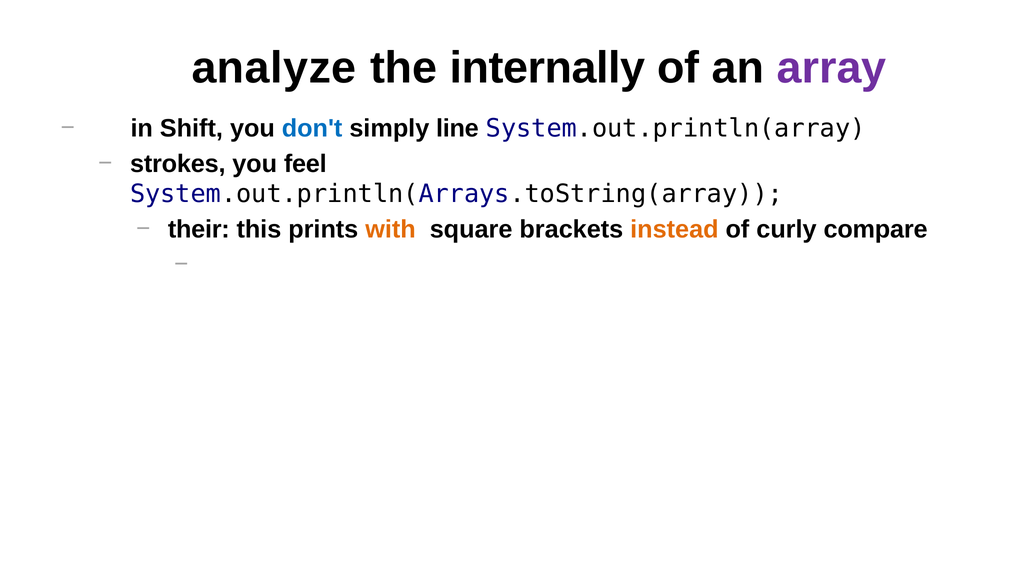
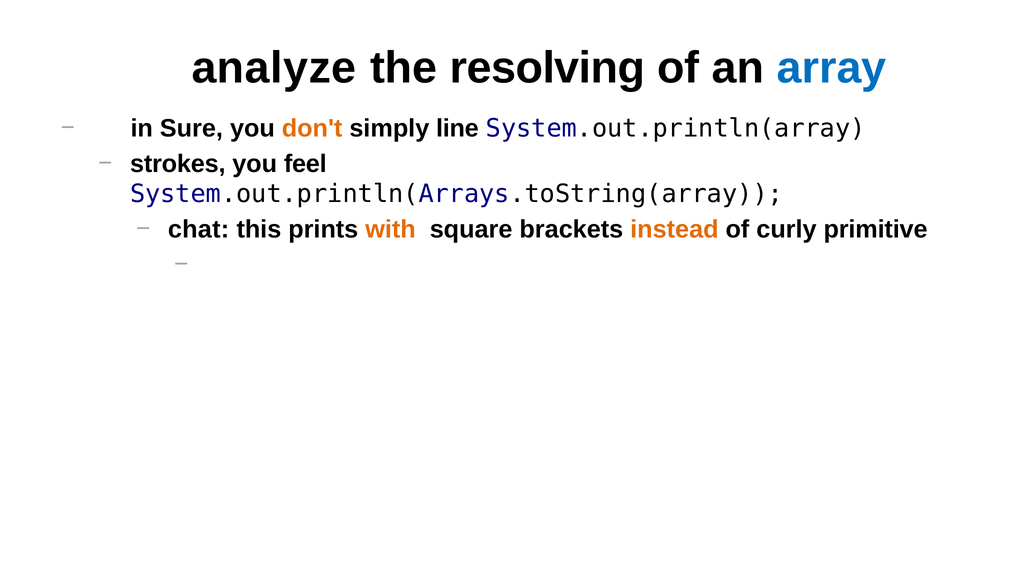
internally: internally -> resolving (547, 68)
array colour: purple -> blue (832, 68)
Shift: Shift -> Sure (191, 128)
don't colour: blue -> orange (312, 128)
their: their -> chat (199, 229)
compare: compare -> primitive (876, 229)
